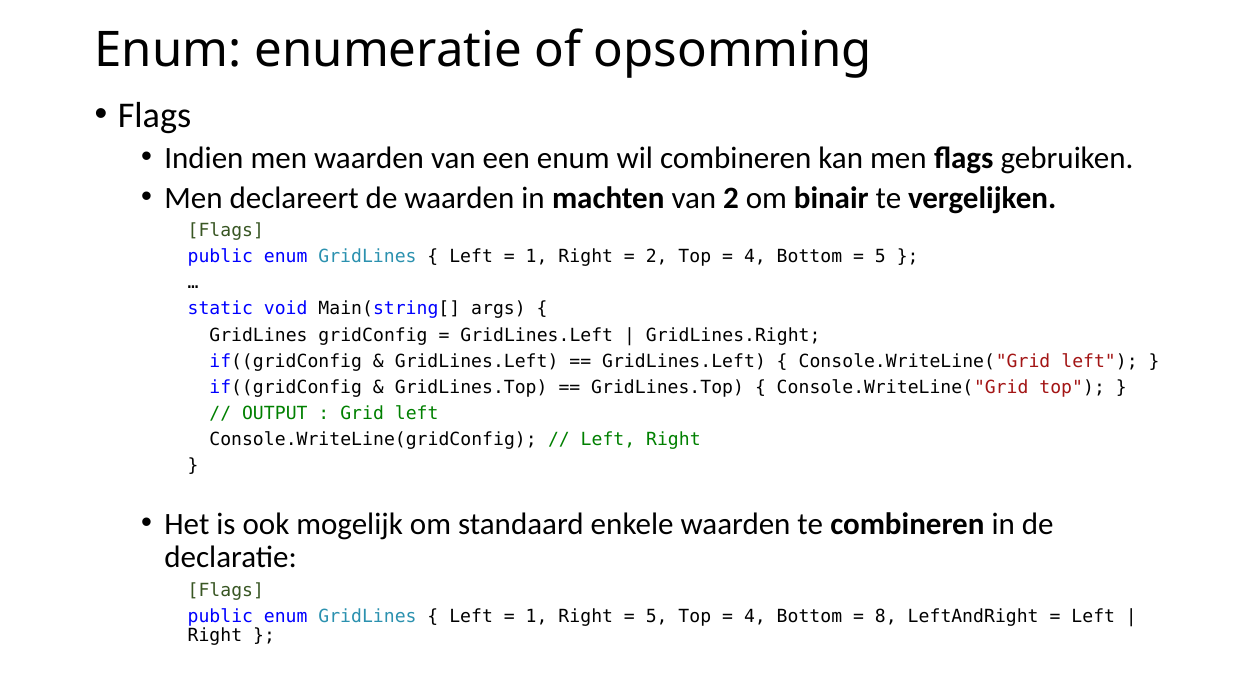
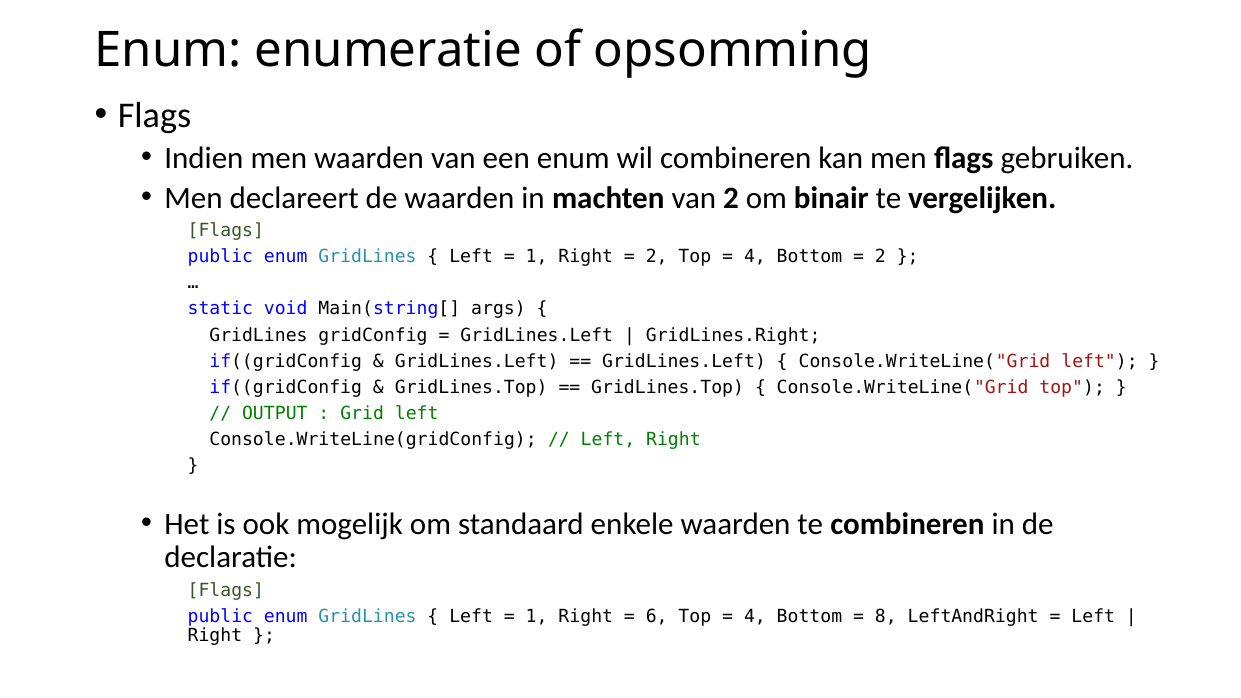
5: 5 -> 2 (880, 257)
5: 5 -> 6 (657, 616)
